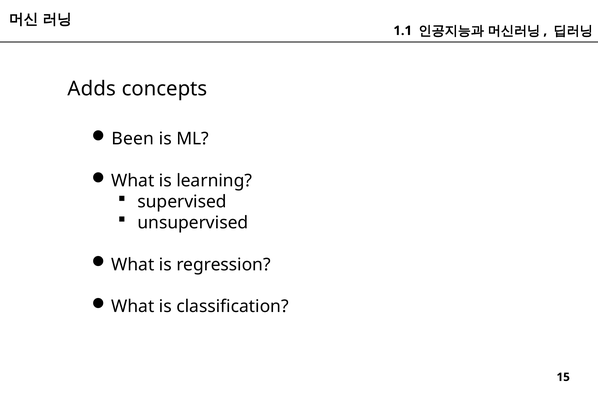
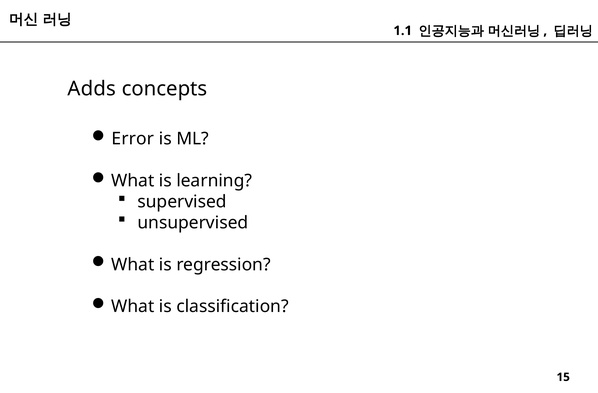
Been: Been -> Error (133, 139)
